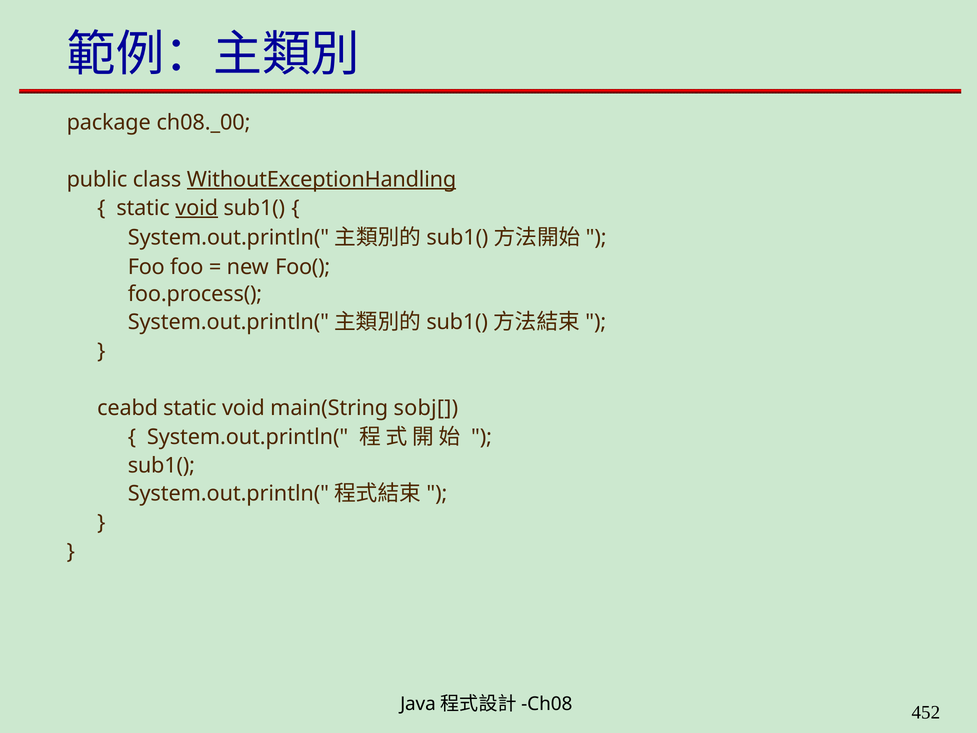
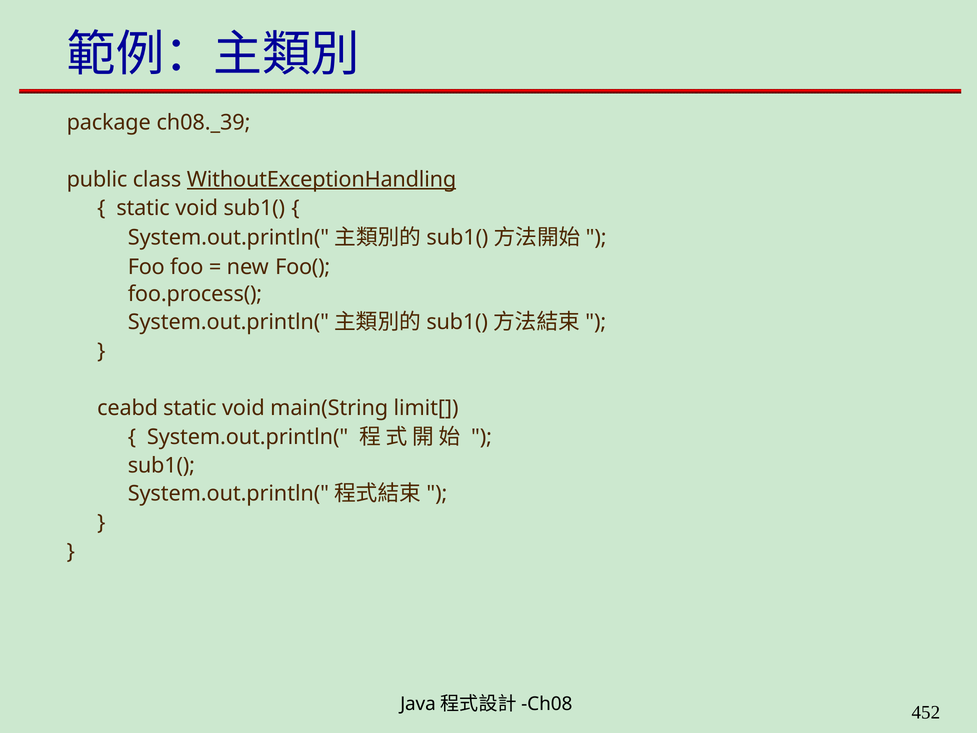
ch08._00: ch08._00 -> ch08._39 (204, 122)
void underline: present -> none (197, 208)
sobj[: sobj[ -> limit[ (426, 408)
